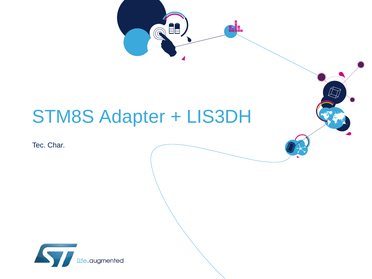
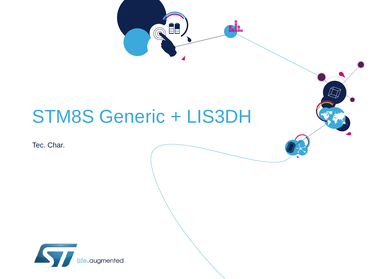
Adapter: Adapter -> Generic (132, 117)
